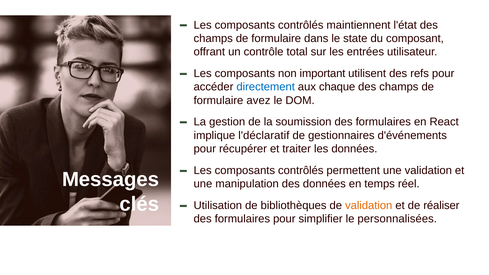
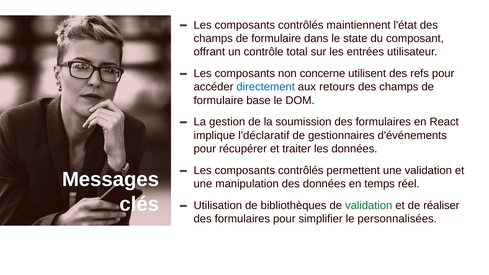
important: important -> concerne (323, 73)
chaque: chaque -> retours (337, 87)
avez: avez -> base (259, 100)
validation colour: orange -> green (369, 205)
